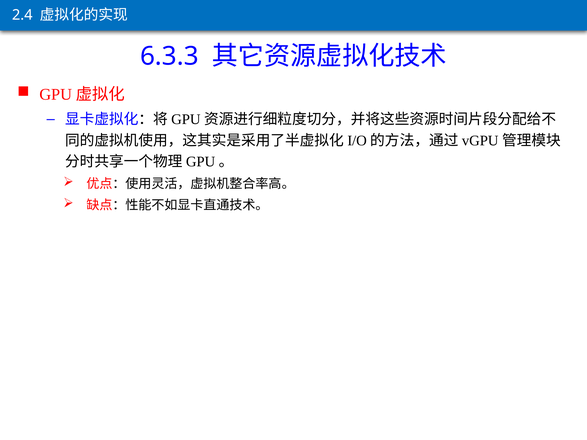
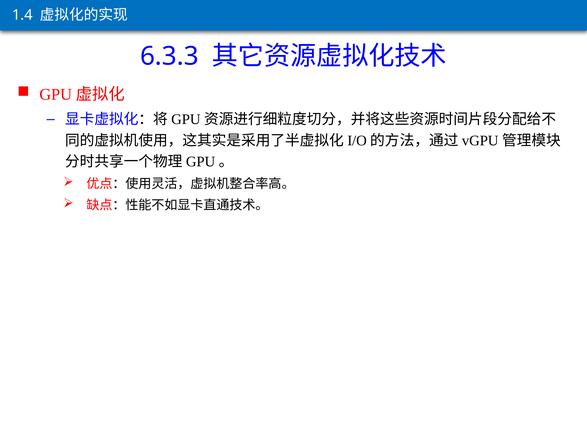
2.4: 2.4 -> 1.4 (22, 15)
